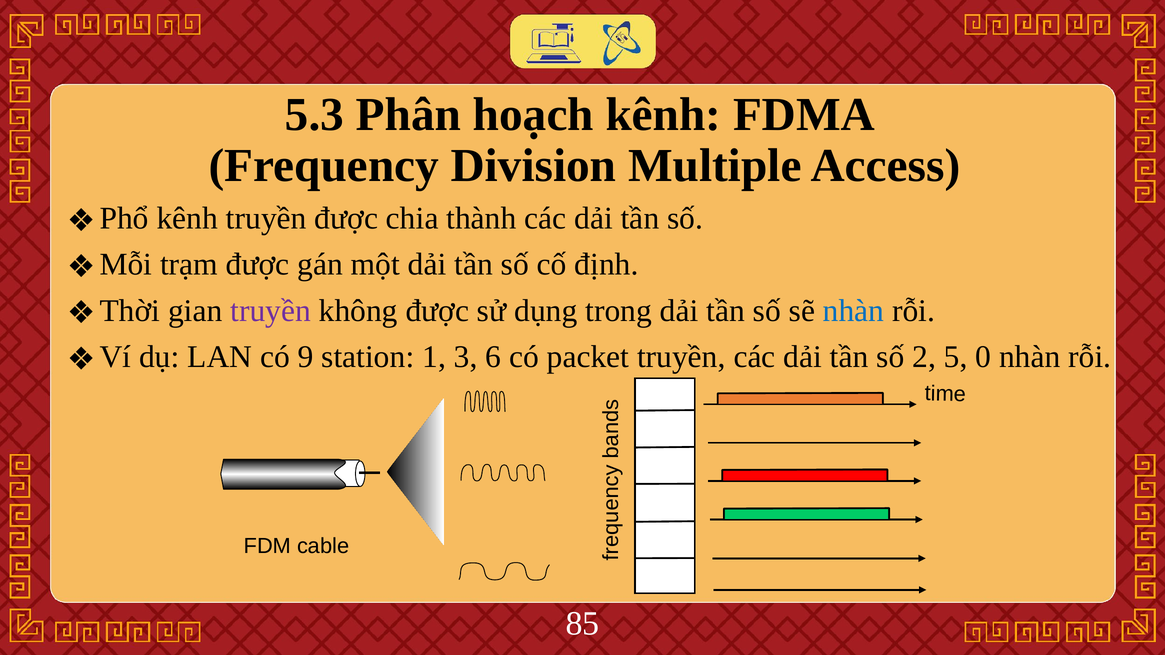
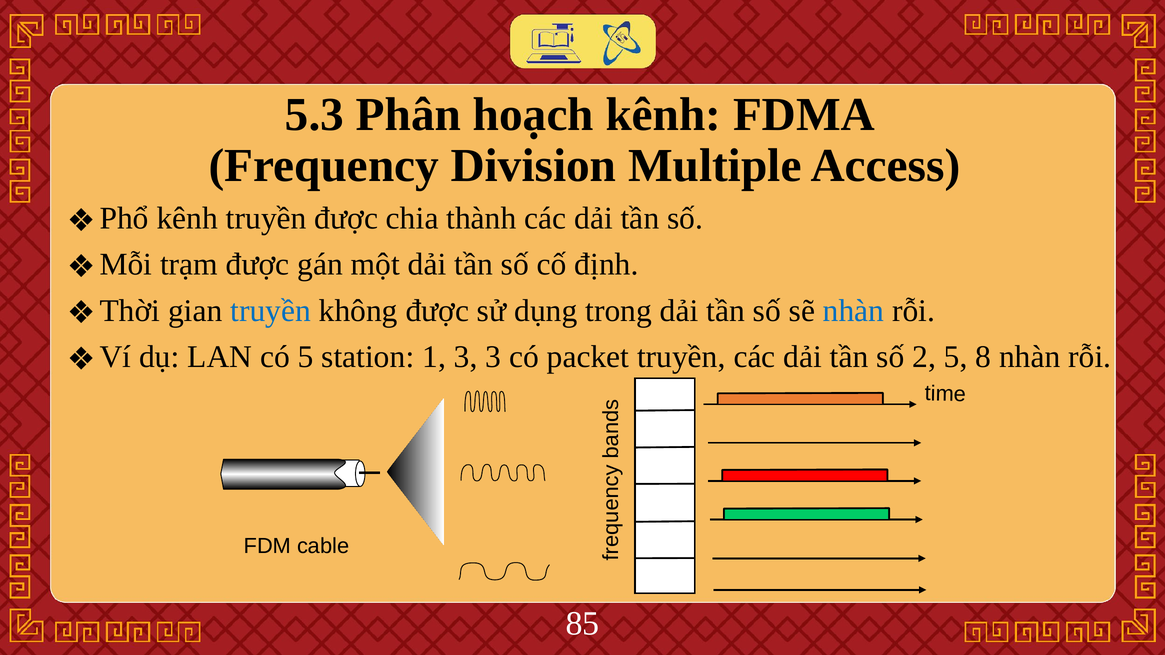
truyền colour: purple -> blue (271, 311)
có 9: 9 -> 5 (306, 357)
3 6: 6 -> 3 (493, 357)
0: 0 -> 8 (983, 357)
